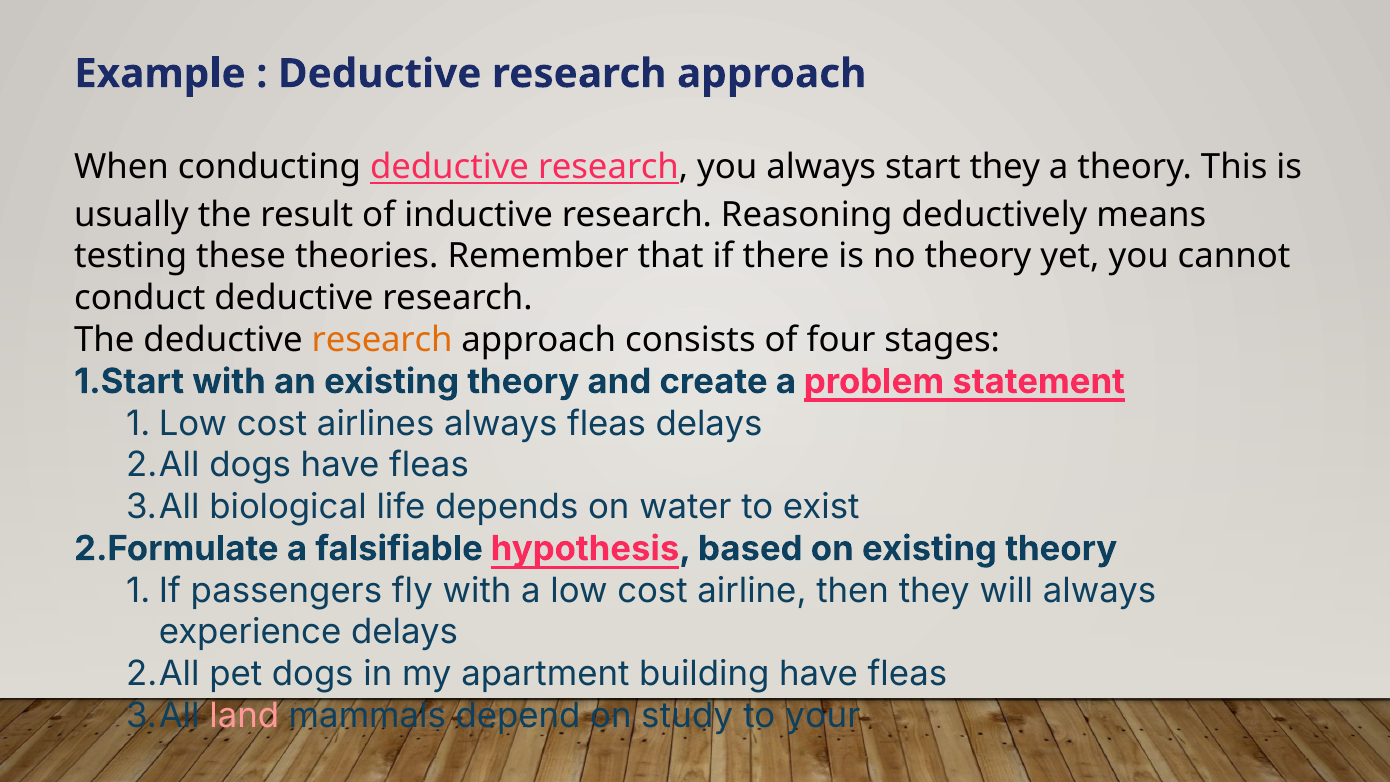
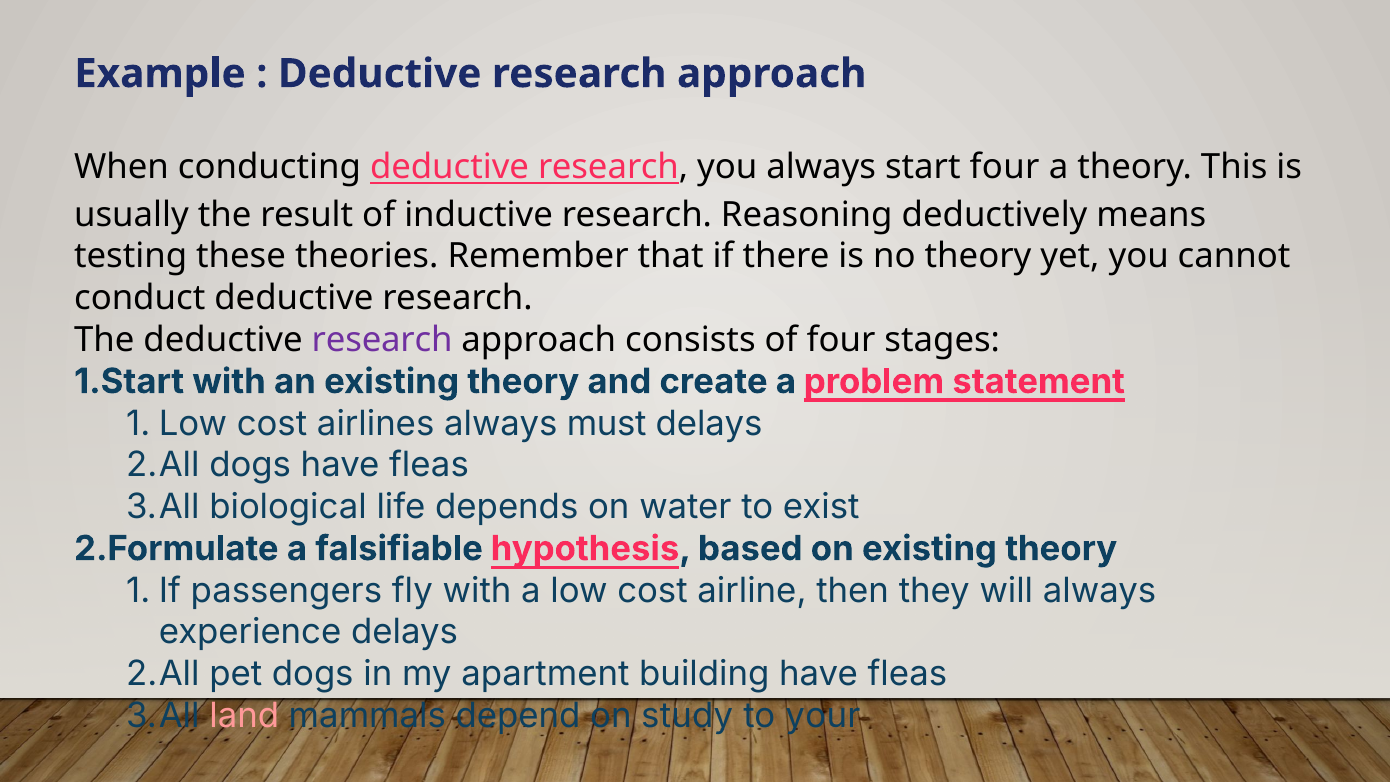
start they: they -> four (1005, 167)
research colour: orange -> purple (382, 340)
always fleas: fleas -> must (607, 424)
